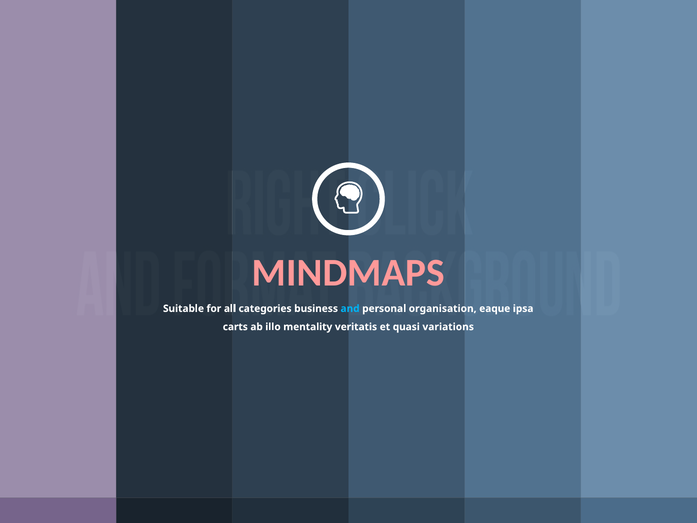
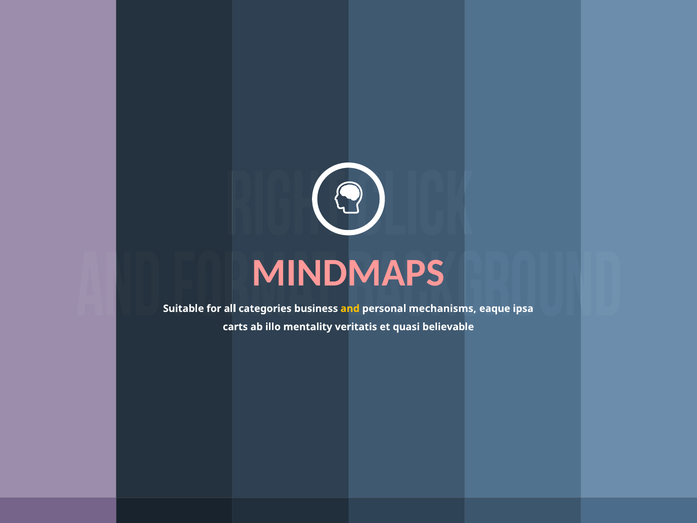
and colour: light blue -> yellow (350, 308)
organisation: organisation -> mechanisms (443, 308)
variations: variations -> believable (448, 327)
